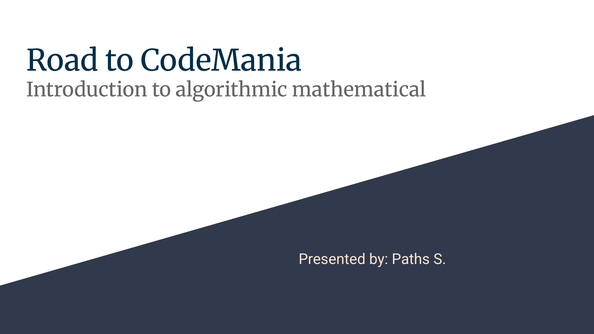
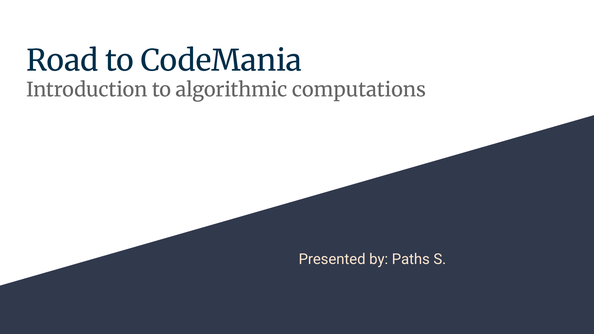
mathematical: mathematical -> computations (359, 90)
